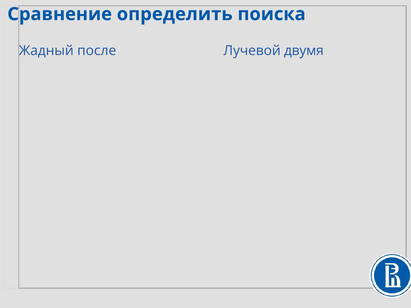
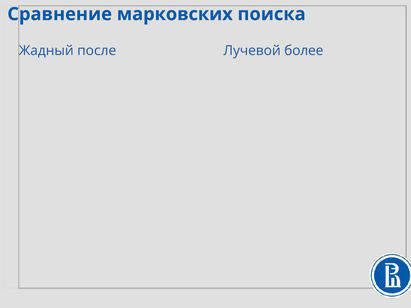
определить: определить -> марковских (175, 14)
двумя: двумя -> более (304, 51)
